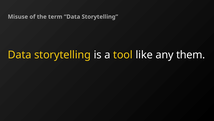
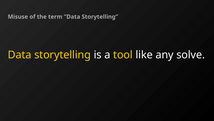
them: them -> solve (191, 55)
